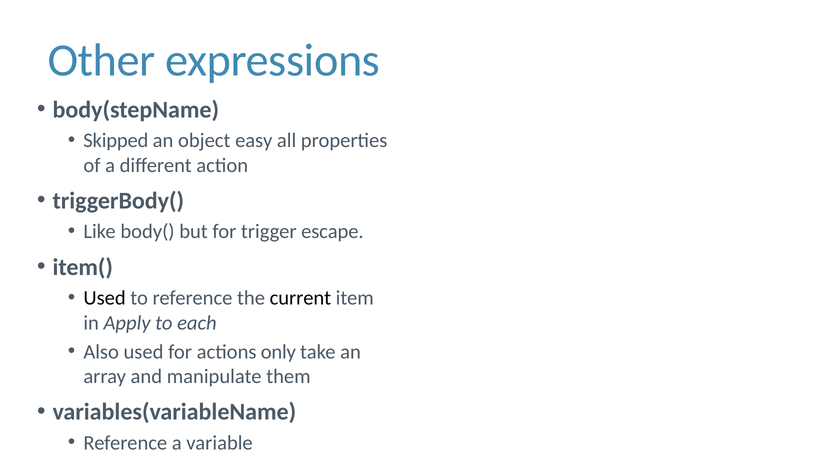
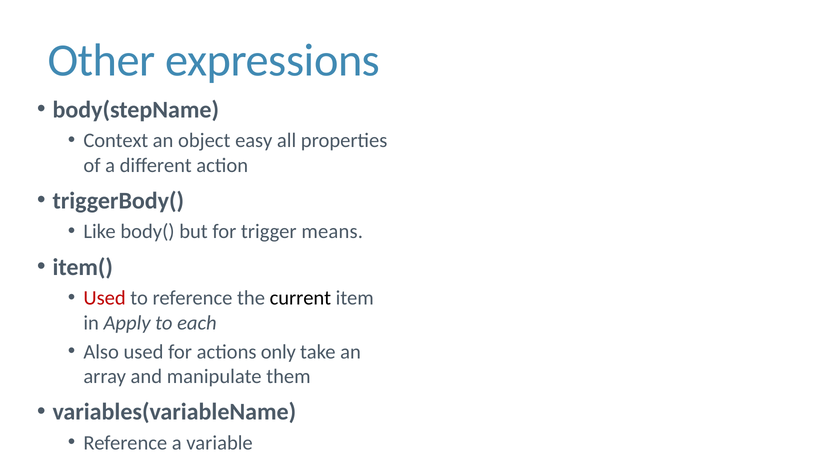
Skipped: Skipped -> Context (116, 141)
escape: escape -> means (332, 232)
Used colour: black -> red (105, 298)
